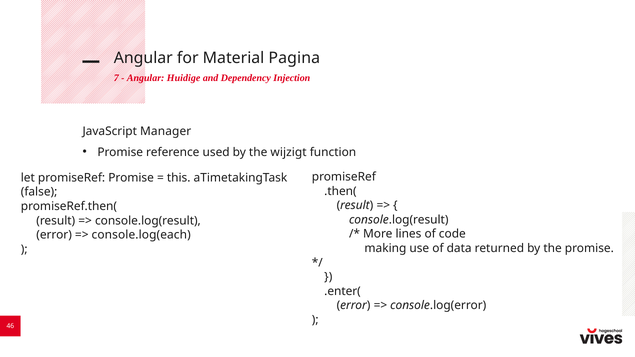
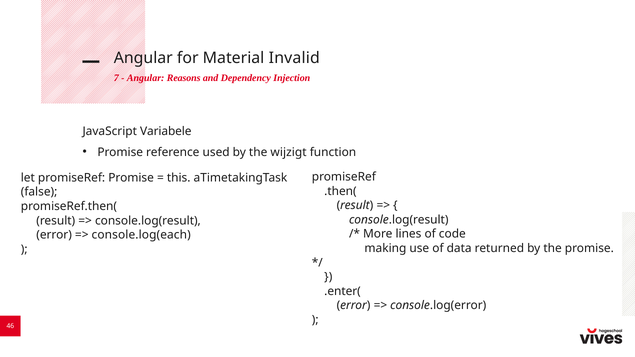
Pagina: Pagina -> Invalid (294, 58)
Huidige: Huidige -> Reasons (184, 78)
Manager: Manager -> Variabele (166, 131)
